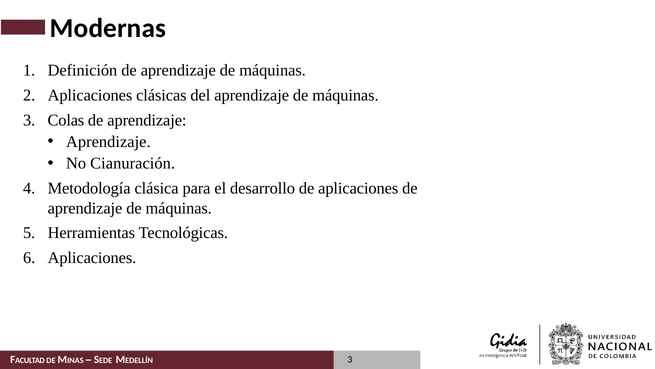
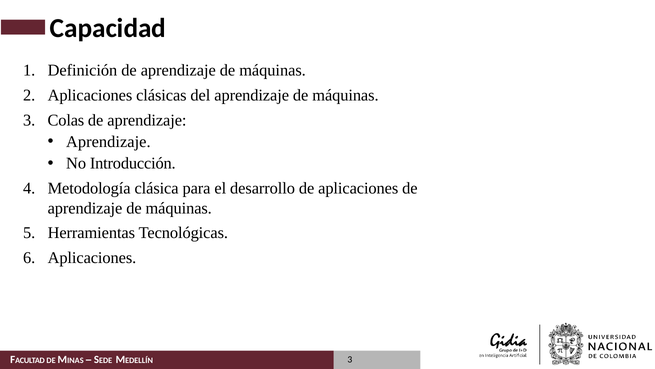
Modernas: Modernas -> Capacidad (108, 28)
Cianuración: Cianuración -> Introducción (133, 163)
